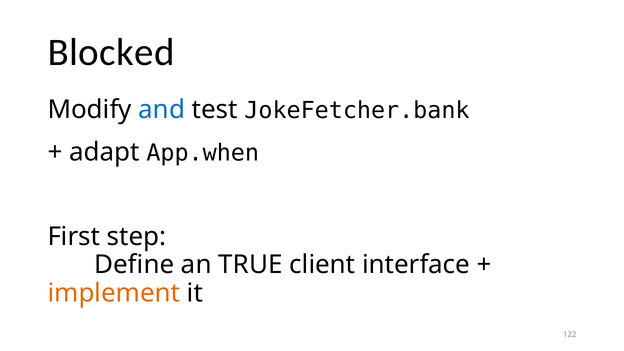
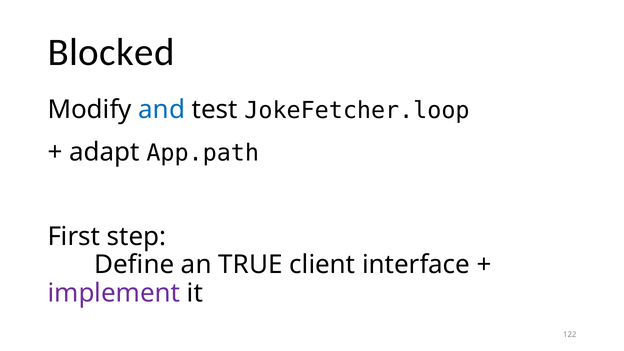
JokeFetcher.bank: JokeFetcher.bank -> JokeFetcher.loop (357, 111)
App.when: App.when -> App.path (203, 153)
implement colour: orange -> purple (114, 293)
